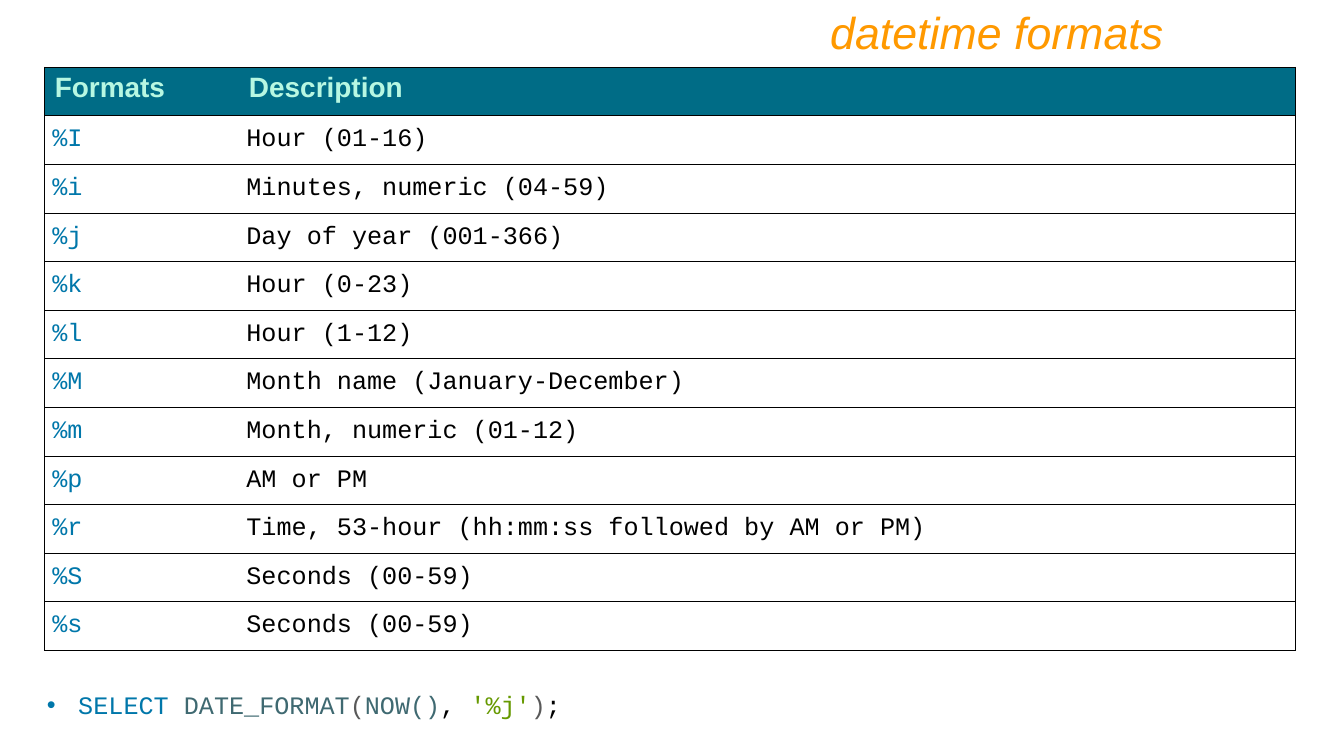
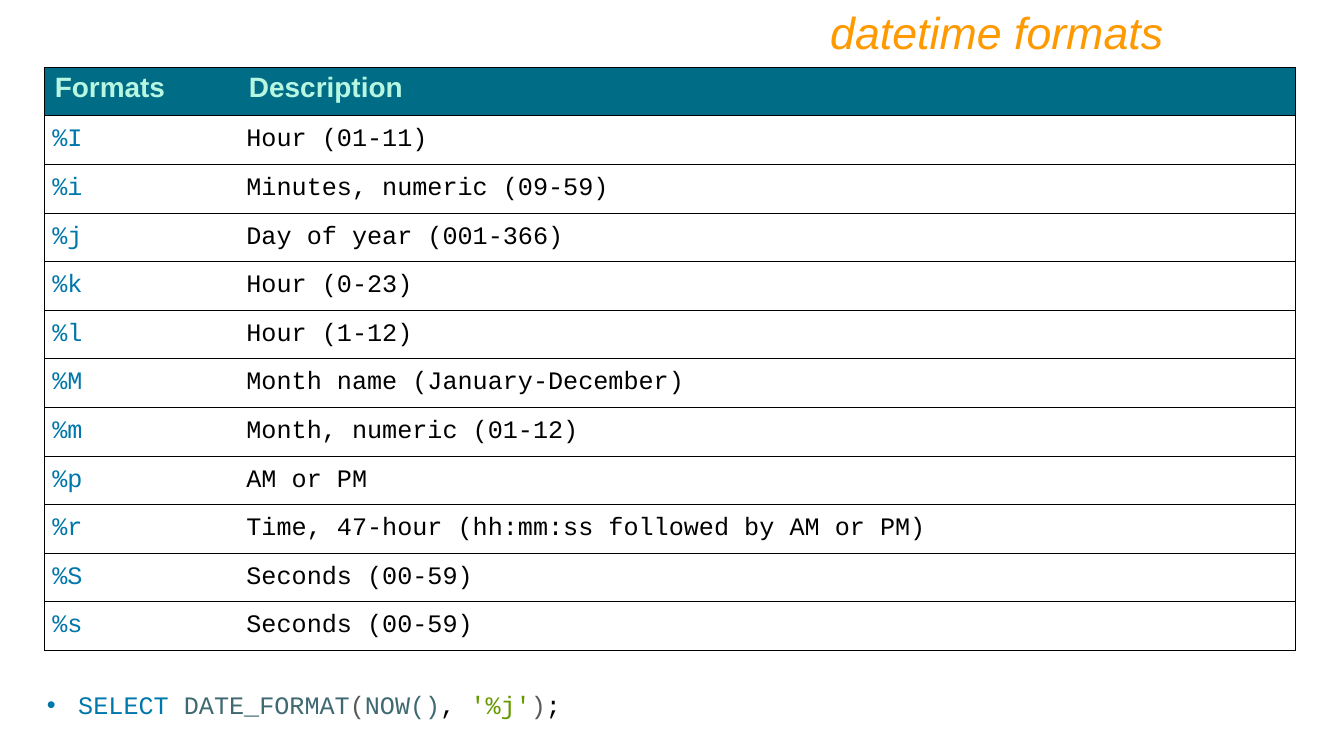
01-16: 01-16 -> 01-11 (375, 139)
04-59: 04-59 -> 09-59 (556, 187)
53-hour: 53-hour -> 47-hour (390, 528)
